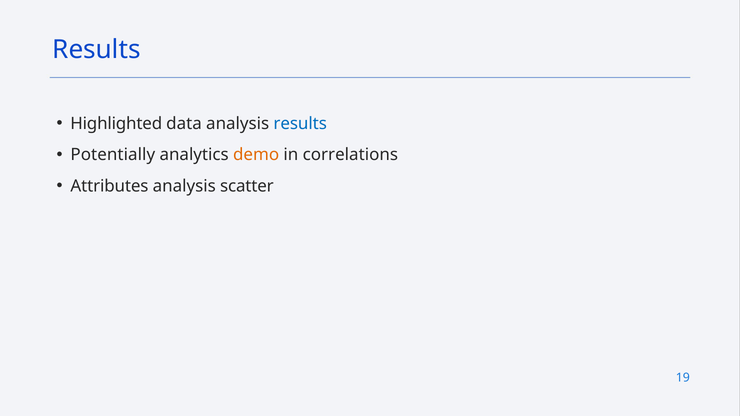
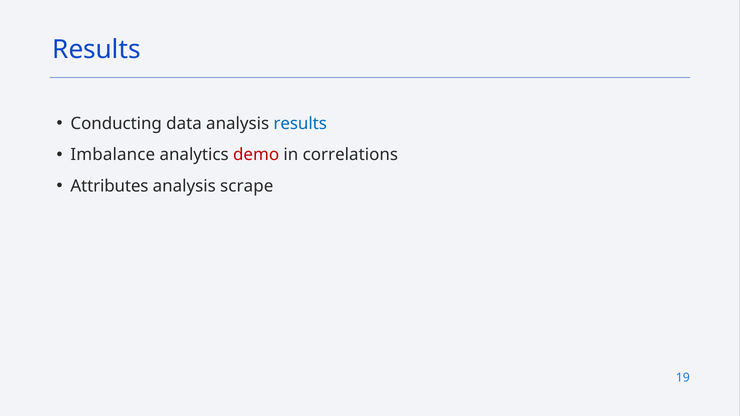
Highlighted: Highlighted -> Conducting (116, 124)
Potentially: Potentially -> Imbalance (113, 155)
demo colour: orange -> red (256, 155)
scatter: scatter -> scrape (247, 186)
